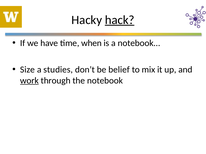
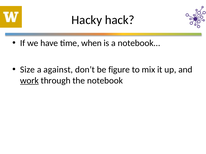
hack underline: present -> none (120, 20)
studies: studies -> against (58, 70)
belief: belief -> figure (119, 70)
